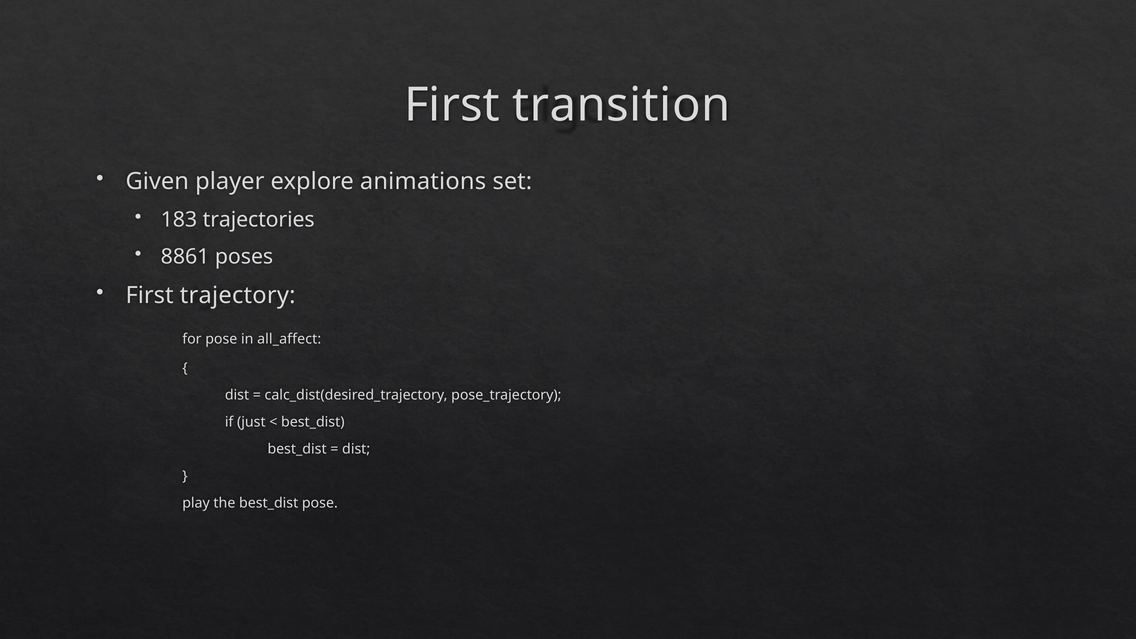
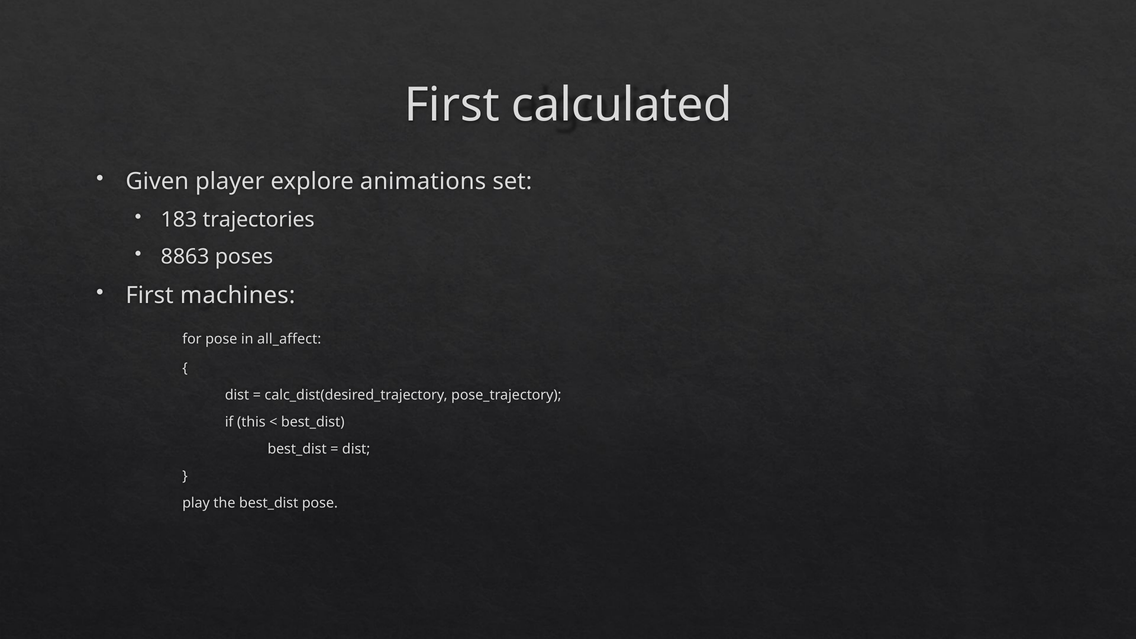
transition: transition -> calculated (622, 105)
8861: 8861 -> 8863 (185, 257)
trajectory: trajectory -> machines (238, 296)
just: just -> this (251, 422)
